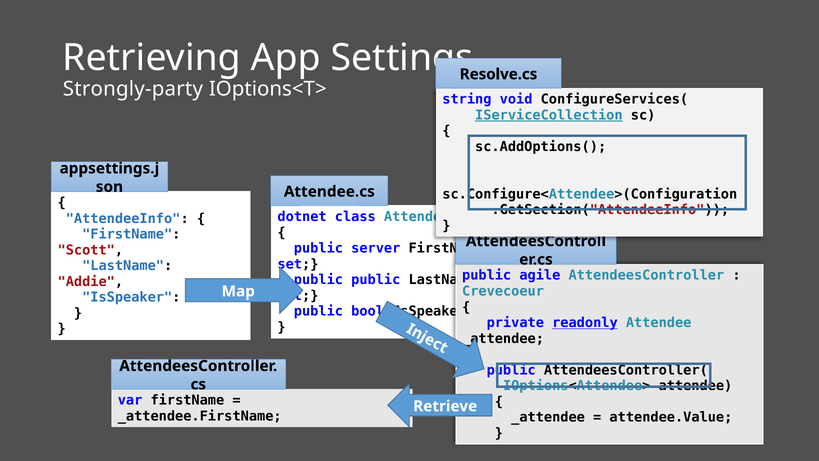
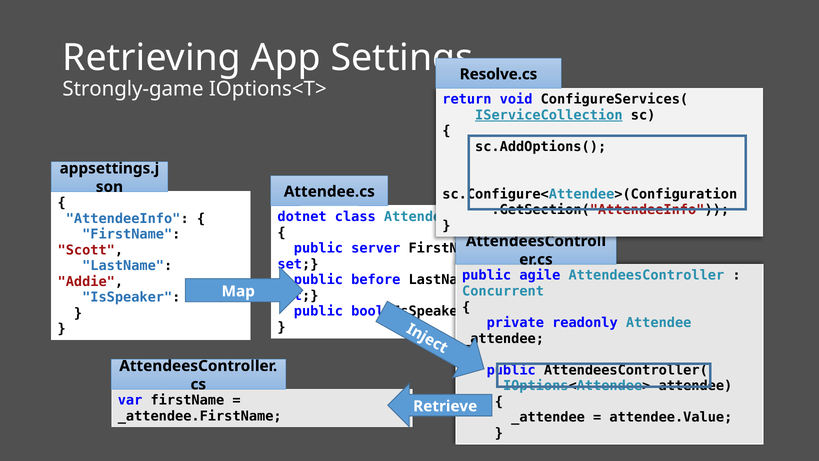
Strongly-party: Strongly-party -> Strongly-game (133, 89)
string: string -> return (467, 99)
public: public -> before (376, 280)
Crevecoeur: Crevecoeur -> Concurrent (503, 291)
readonly underline: present -> none (585, 323)
